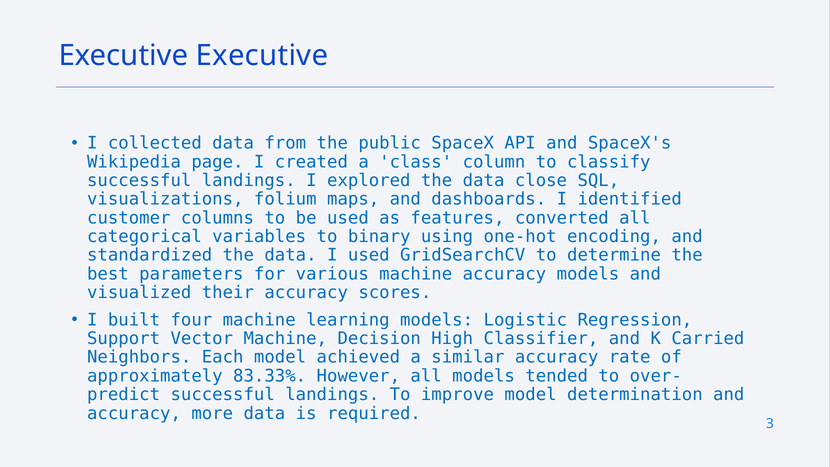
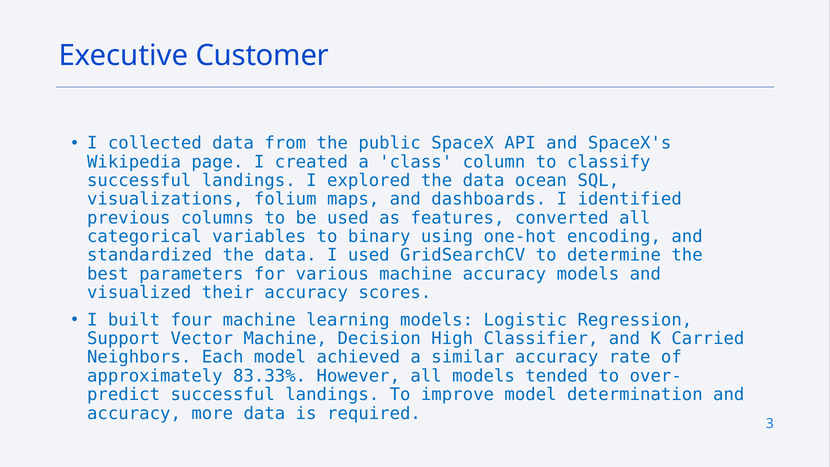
Executive Executive: Executive -> Customer (262, 55)
close: close -> ocean (541, 180)
customer: customer -> previous (129, 218)
